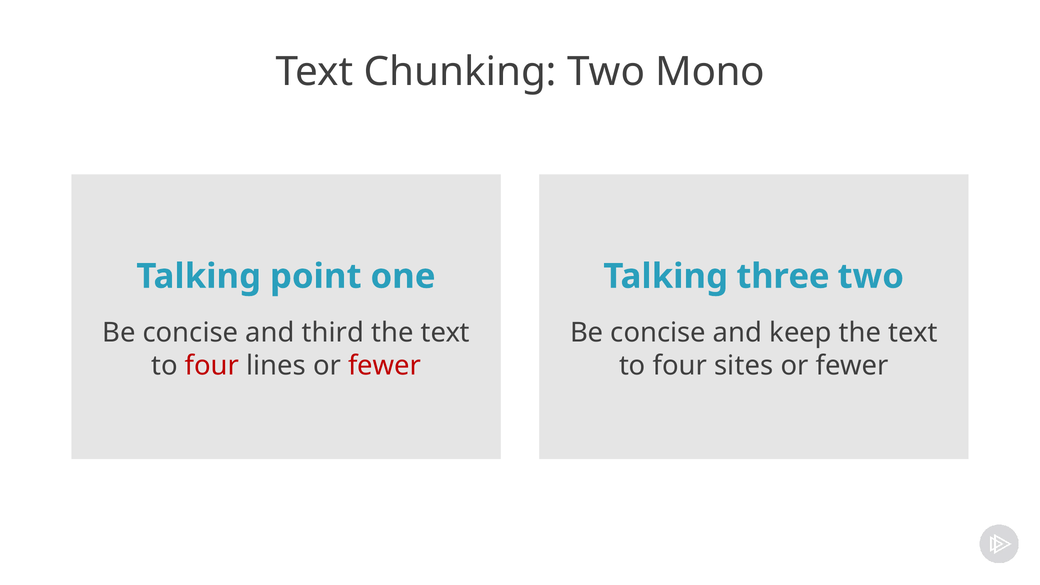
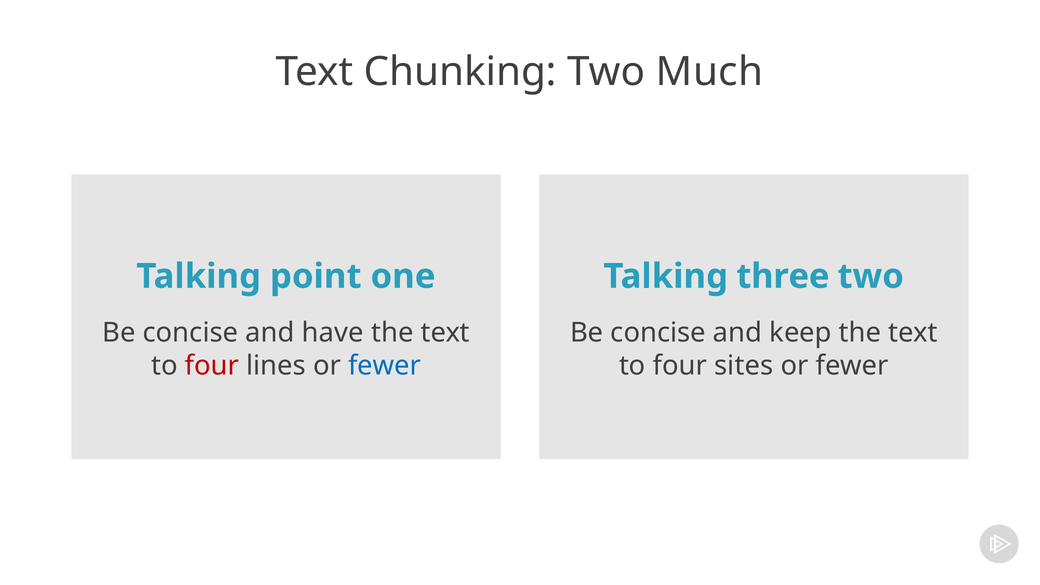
Mono: Mono -> Much (710, 72)
third: third -> have (333, 333)
fewer colour: red -> blue (385, 366)
